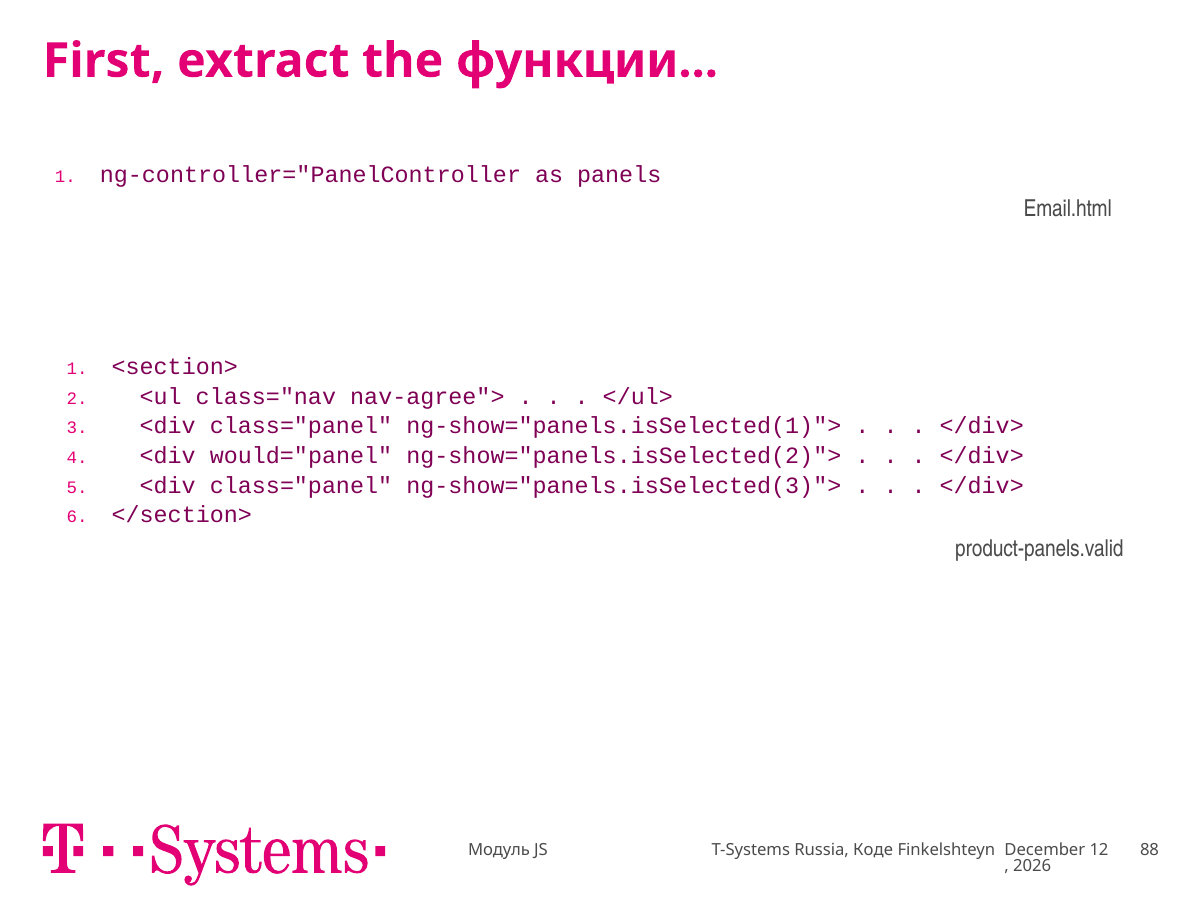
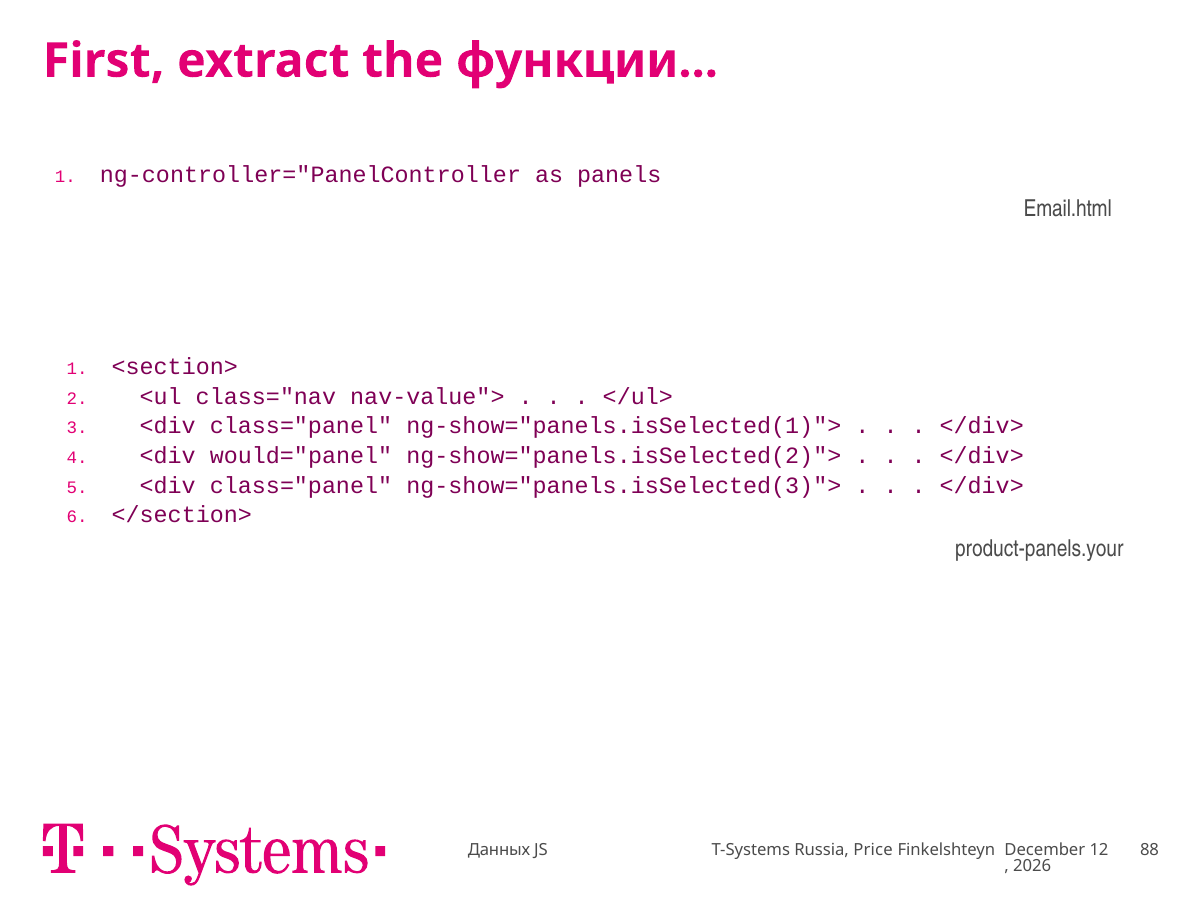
nav-agree">: nav-agree"> -> nav-value"> (427, 397)
product-panels.valid: product-panels.valid -> product-panels.your (1039, 549)
Модуль: Модуль -> Данных (499, 851)
Коде: Коде -> Price (873, 851)
